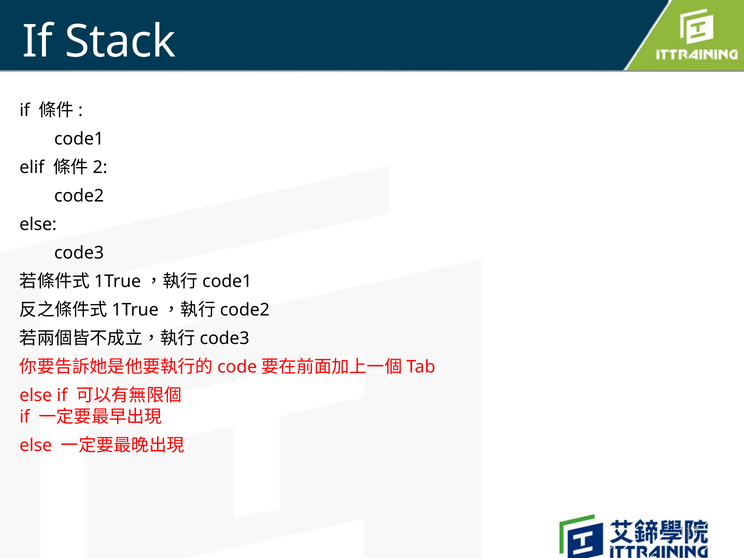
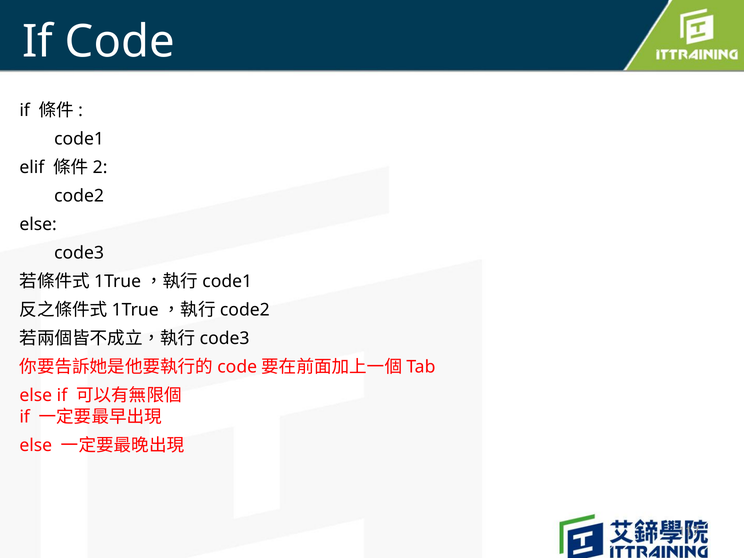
Stack: Stack -> Code (120, 42)
